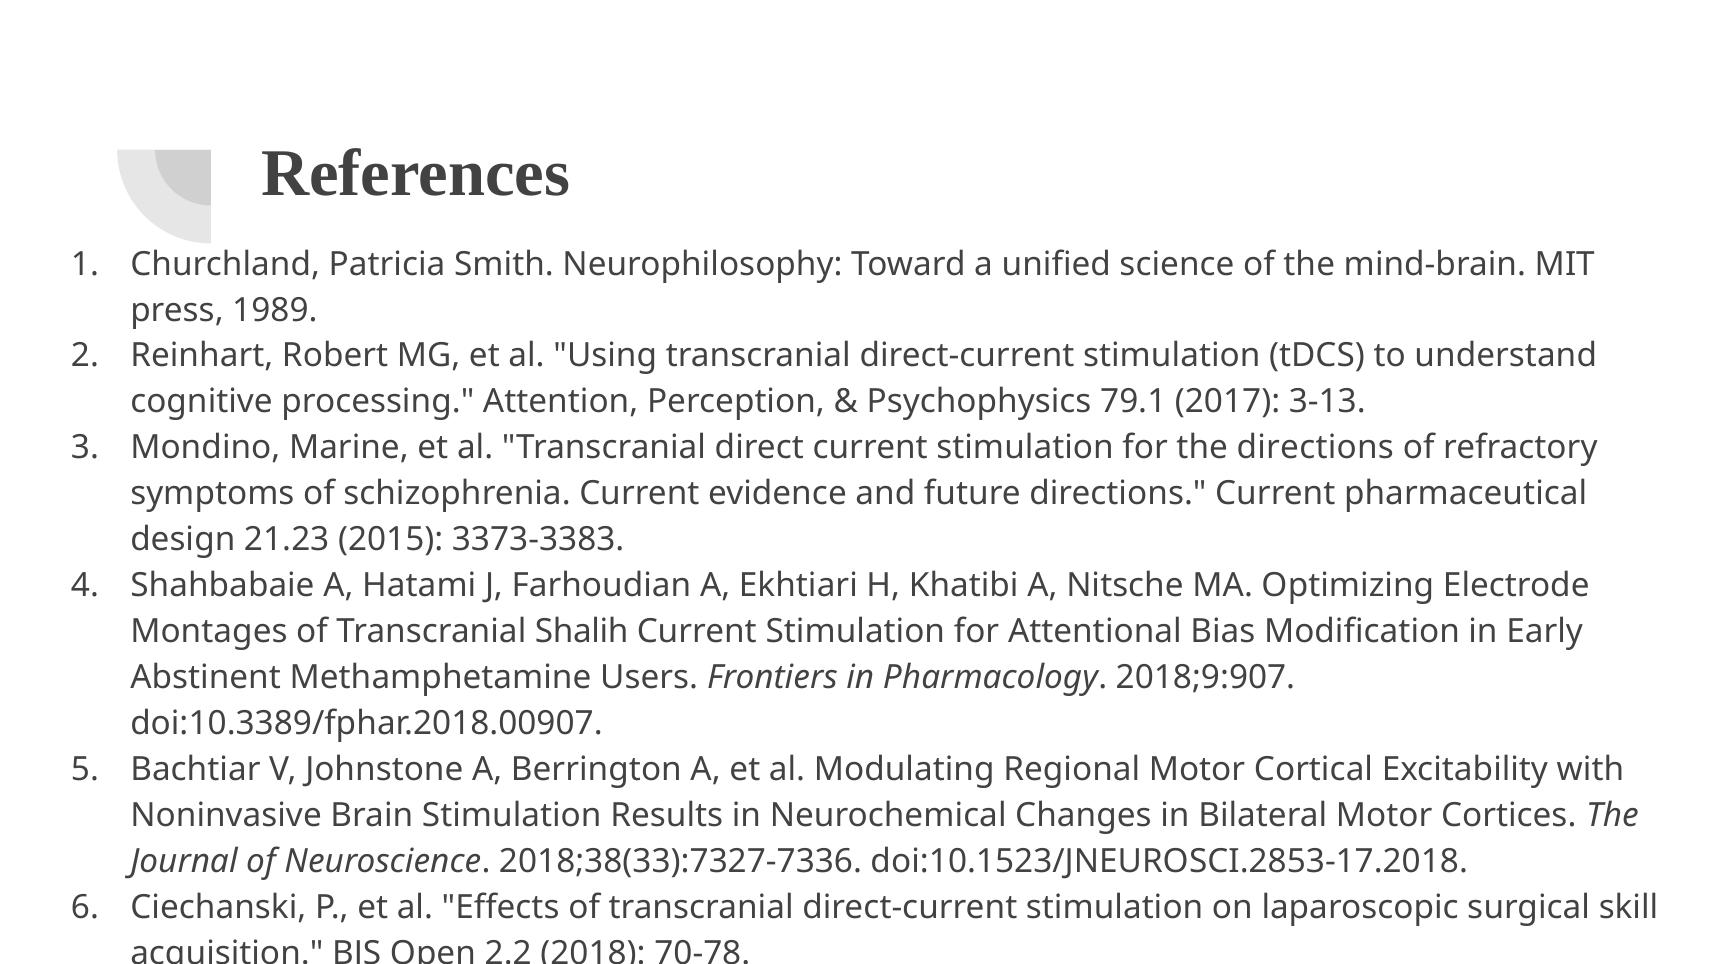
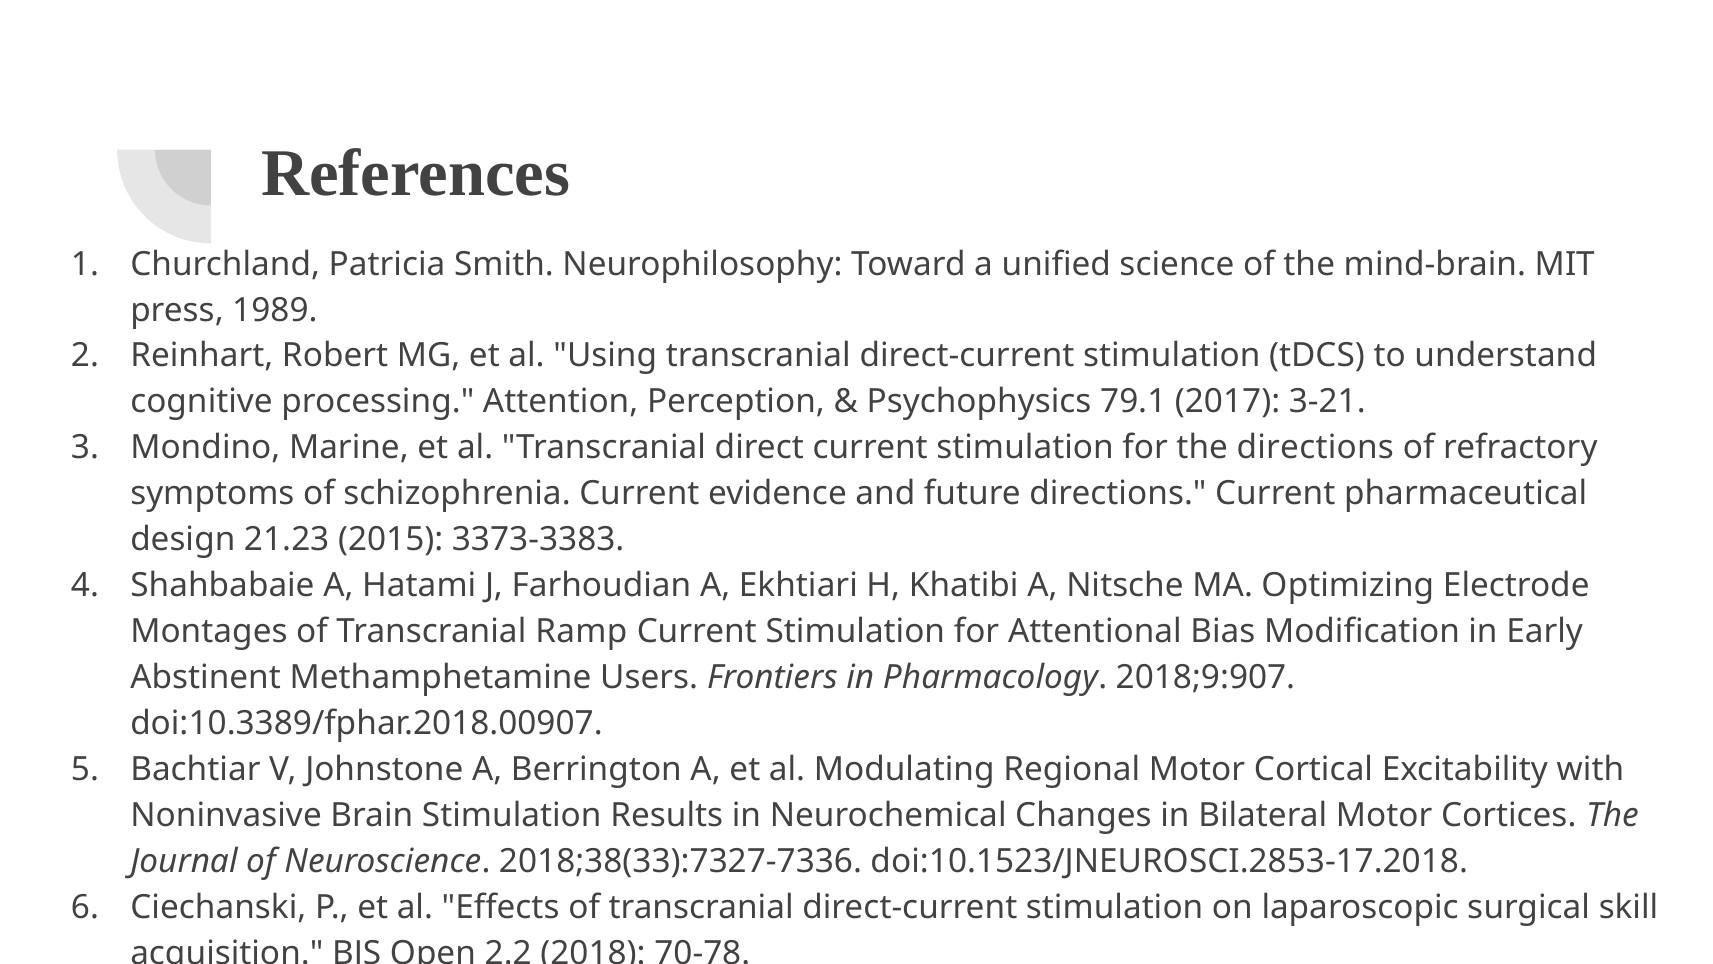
3-13: 3-13 -> 3-21 (1327, 402)
Shalih: Shalih -> Ramp (581, 631)
